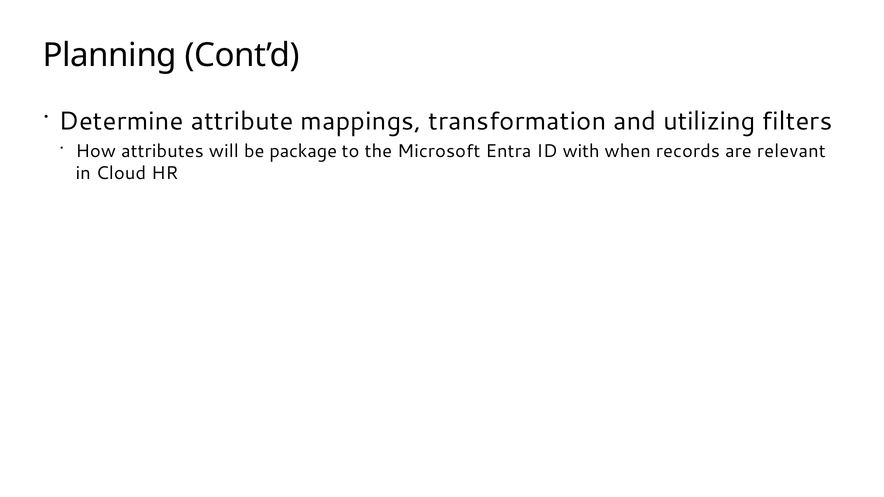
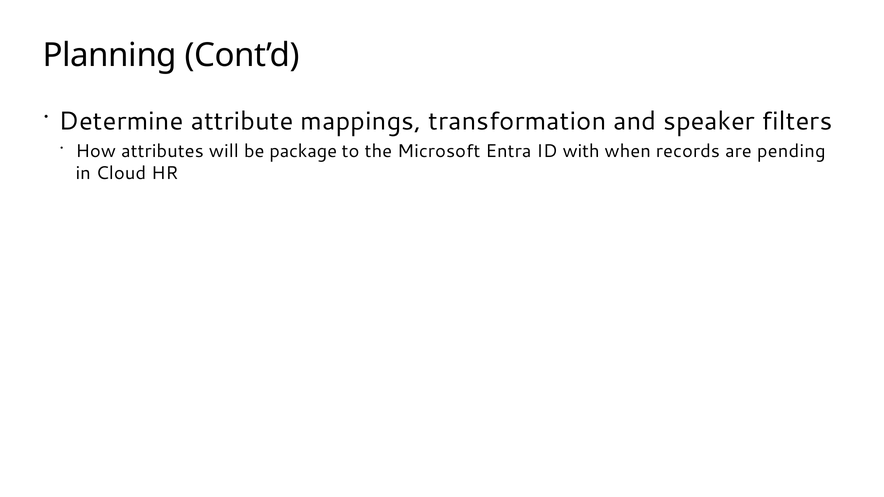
utilizing: utilizing -> speaker (709, 121)
relevant: relevant -> pending (791, 151)
